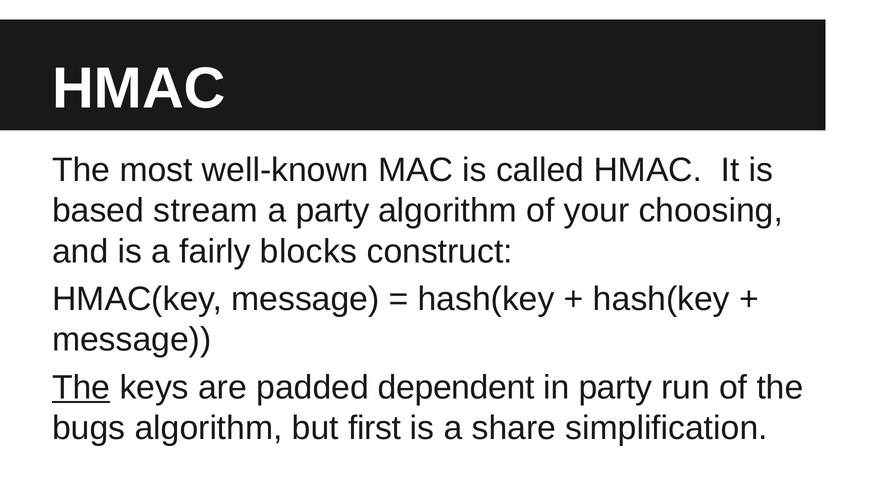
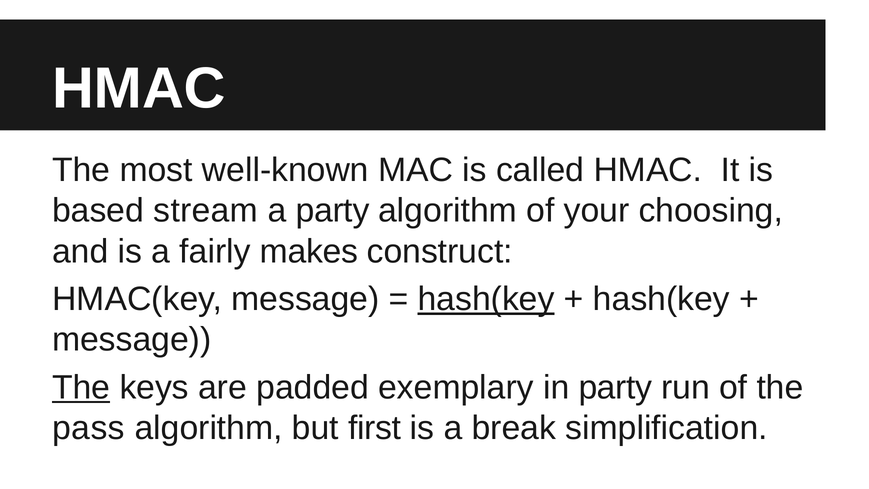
blocks: blocks -> makes (309, 251)
hash(key underline: none -> present (486, 299)
dependent: dependent -> exemplary (456, 388)
bugs: bugs -> pass (89, 428)
share: share -> break (514, 428)
